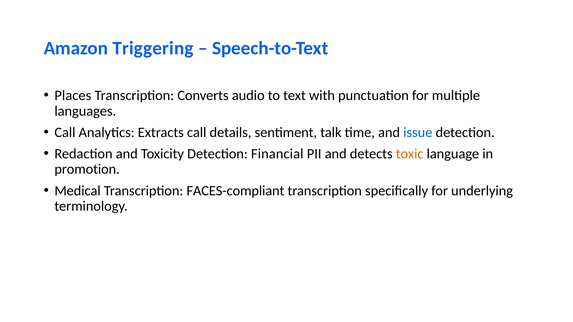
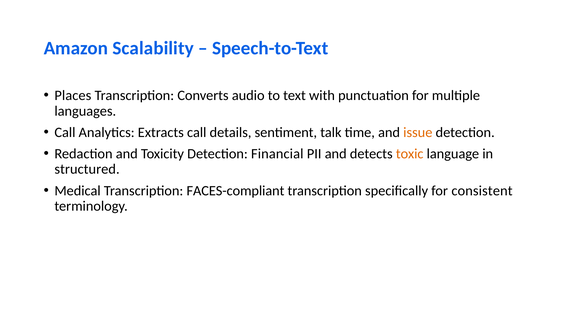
Triggering: Triggering -> Scalability (153, 48)
issue colour: blue -> orange (418, 133)
promotion: promotion -> structured (87, 169)
underlying: underlying -> consistent (482, 191)
